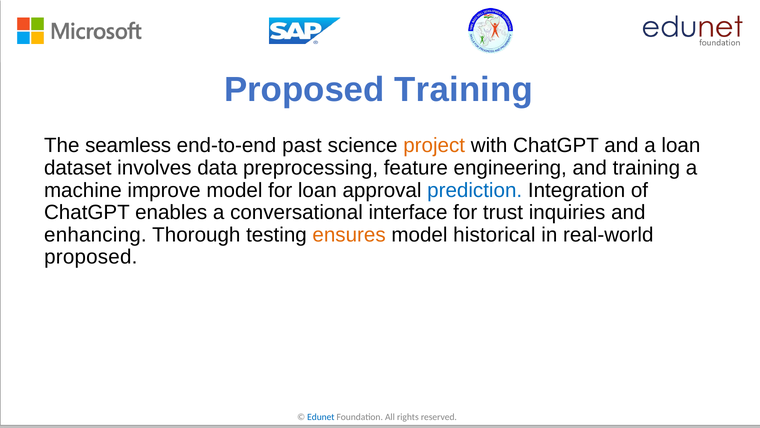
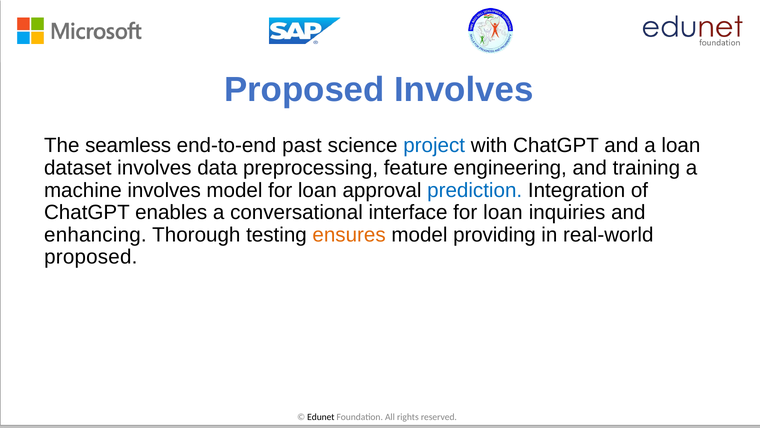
Proposed Training: Training -> Involves (464, 89)
project colour: orange -> blue (434, 145)
machine improve: improve -> involves (164, 190)
interface for trust: trust -> loan (503, 212)
historical: historical -> providing (495, 235)
Edunet colour: blue -> black (321, 417)
